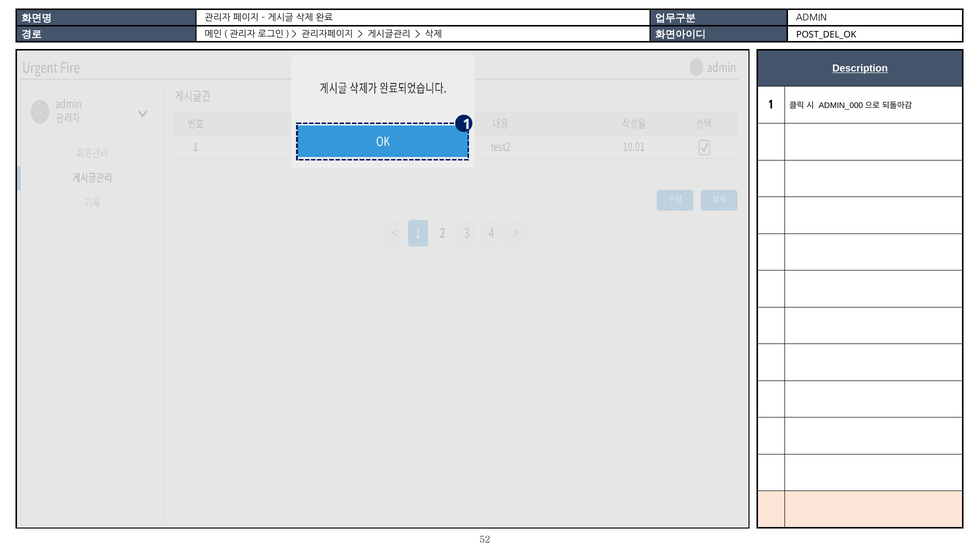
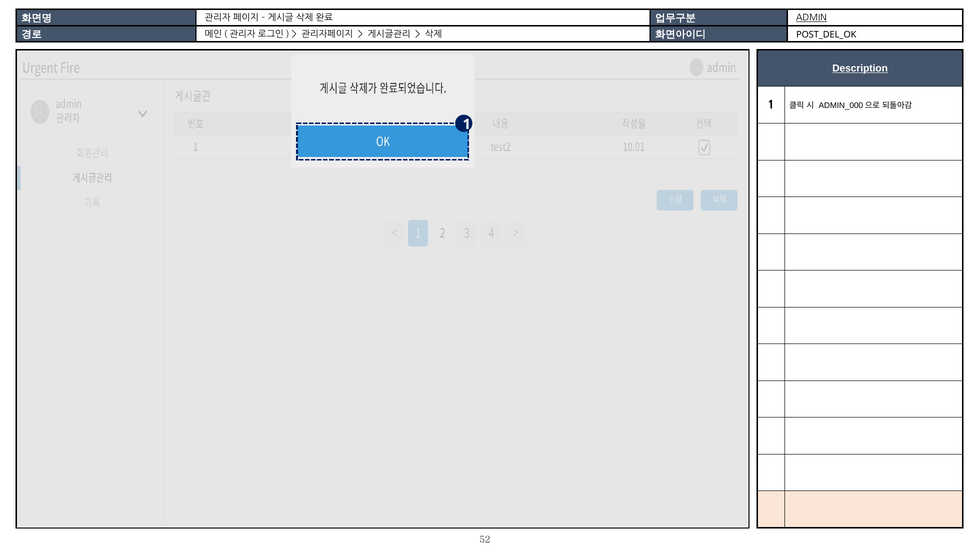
ADMIN underline: none -> present (811, 18)
